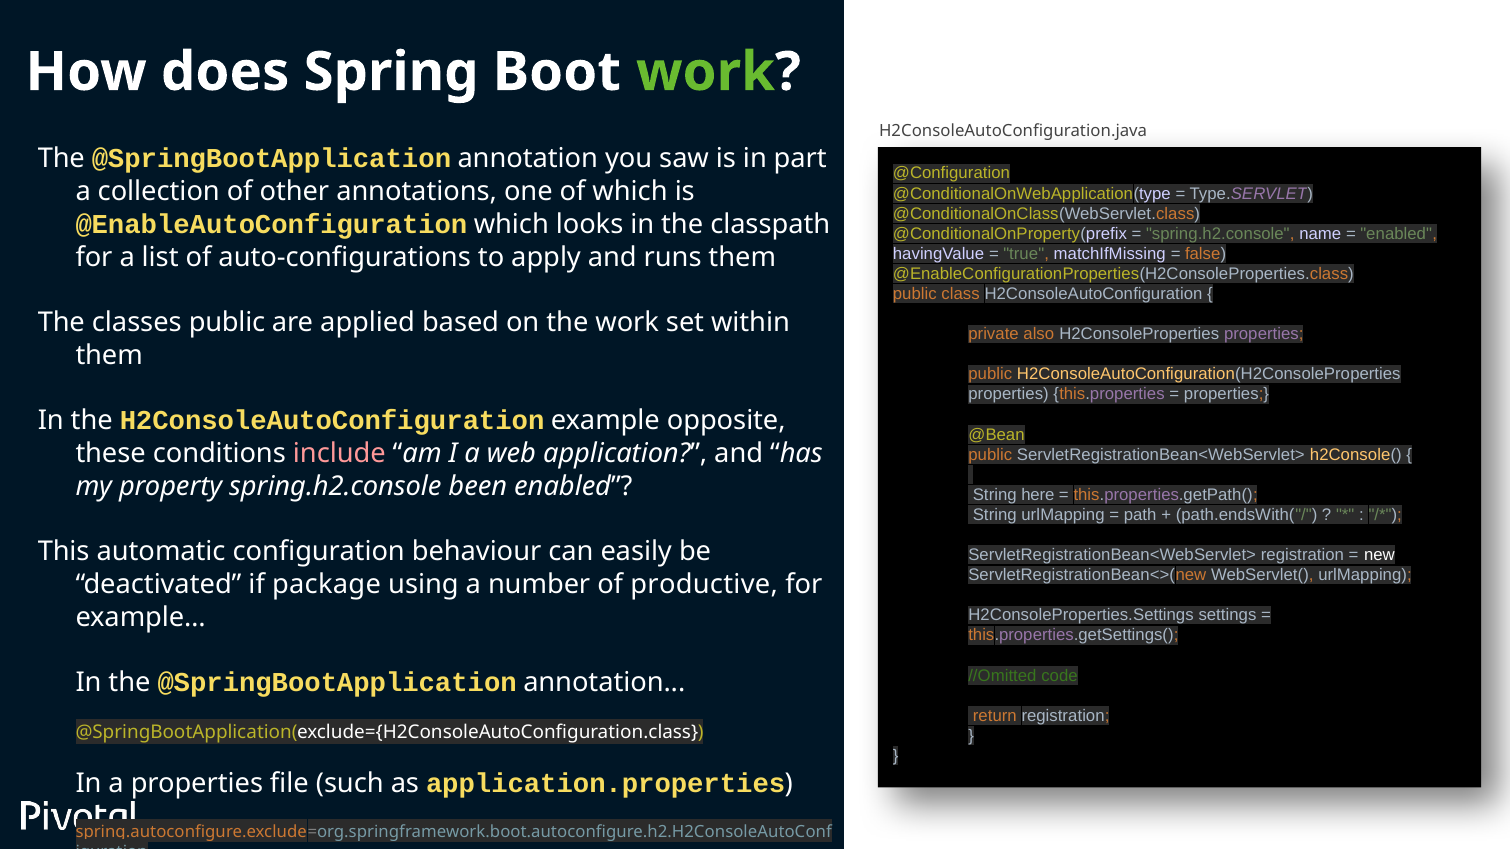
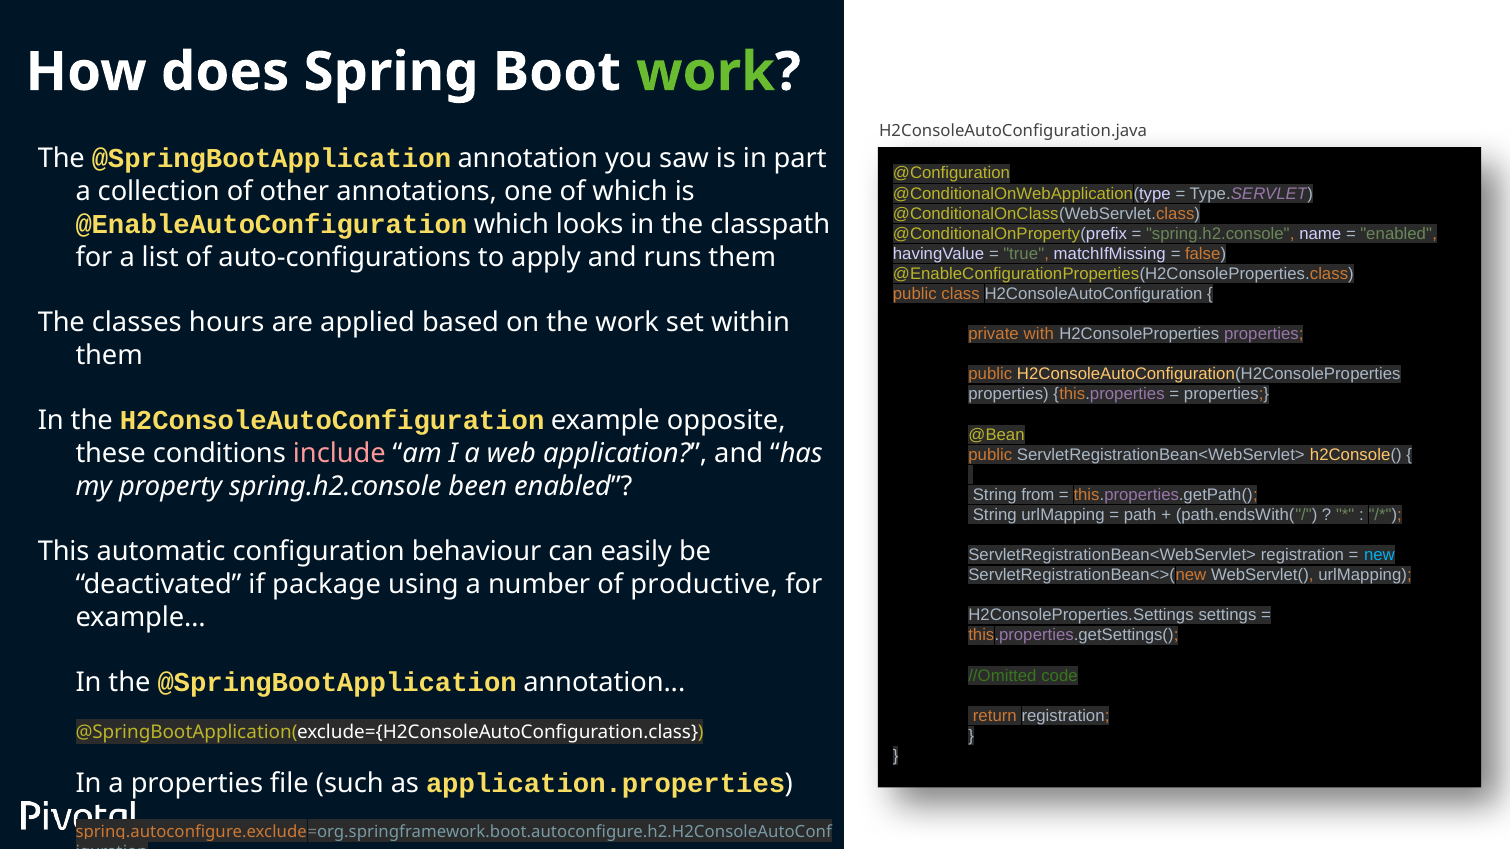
classes public: public -> hours (227, 323)
also: also -> with (1039, 334)
here: here -> from (1038, 495)
new colour: white -> light blue (1379, 555)
